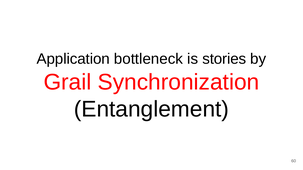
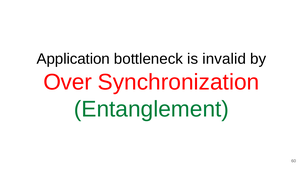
stories: stories -> invalid (224, 59)
Grail: Grail -> Over (68, 82)
Entanglement colour: black -> green (151, 110)
